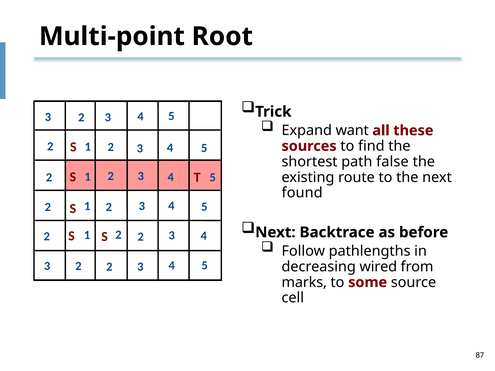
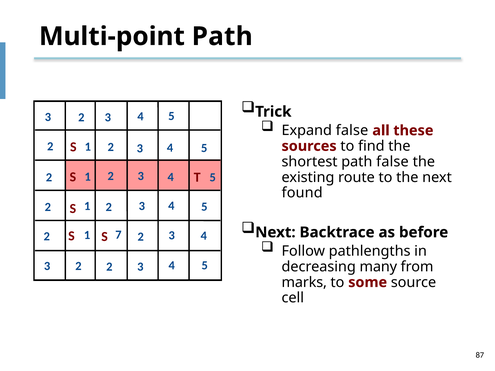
Multi-point Root: Root -> Path (222, 36)
Expand want: want -> false (352, 131)
1 2: 2 -> 7 (118, 235)
wired: wired -> many (378, 267)
